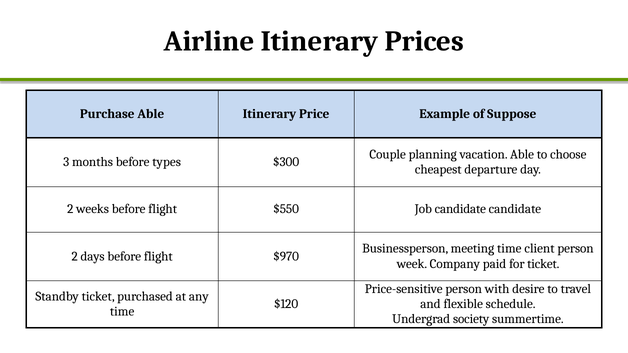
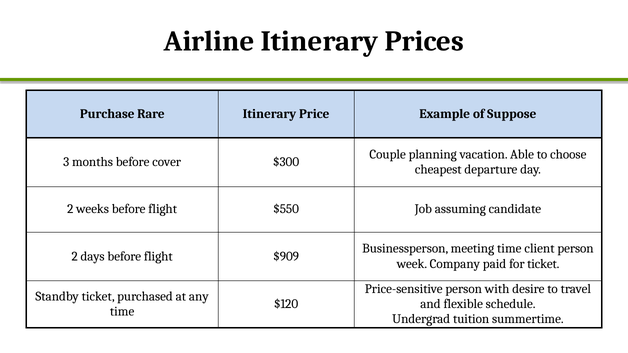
Purchase Able: Able -> Rare (151, 114)
types: types -> cover (167, 162)
Job candidate: candidate -> assuming (460, 209)
$970: $970 -> $909 (286, 256)
society: society -> tuition (471, 319)
